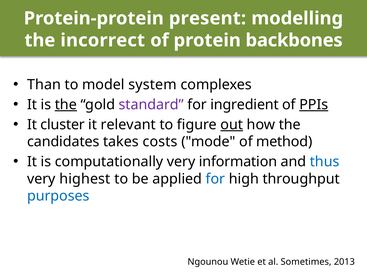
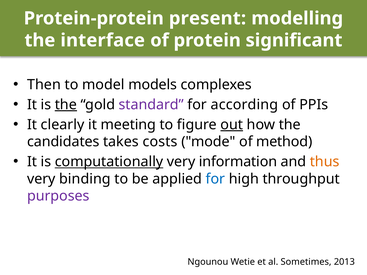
incorrect: incorrect -> interface (103, 40)
backbones: backbones -> significant (294, 40)
Than: Than -> Then (44, 85)
system: system -> models (153, 85)
ingredient: ingredient -> according (244, 105)
PPIs underline: present -> none (314, 105)
cluster: cluster -> clearly (63, 125)
relevant: relevant -> meeting (128, 125)
computationally underline: none -> present (109, 162)
thus colour: blue -> orange (325, 162)
highest: highest -> binding (85, 179)
purposes colour: blue -> purple (58, 196)
